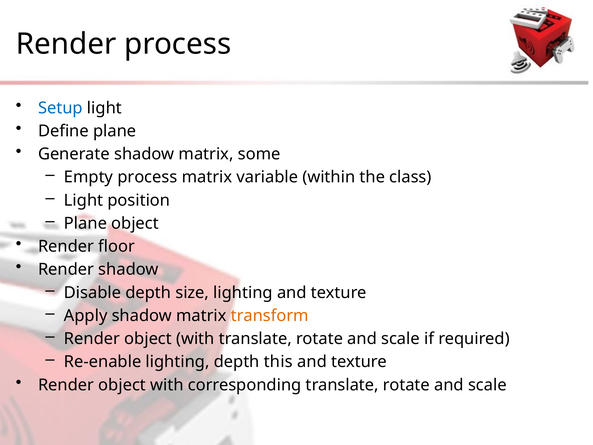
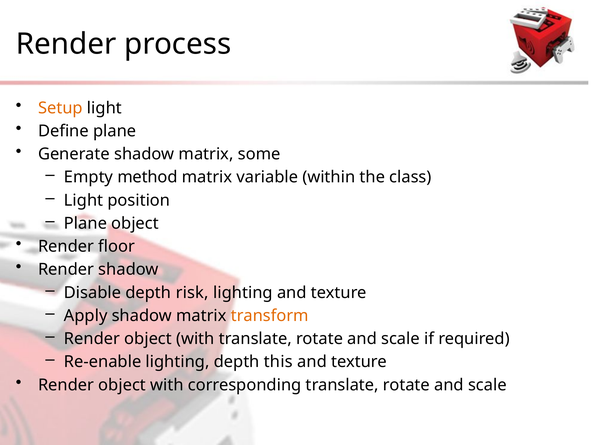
Setup colour: blue -> orange (60, 108)
Empty process: process -> method (147, 177)
size: size -> risk (192, 292)
